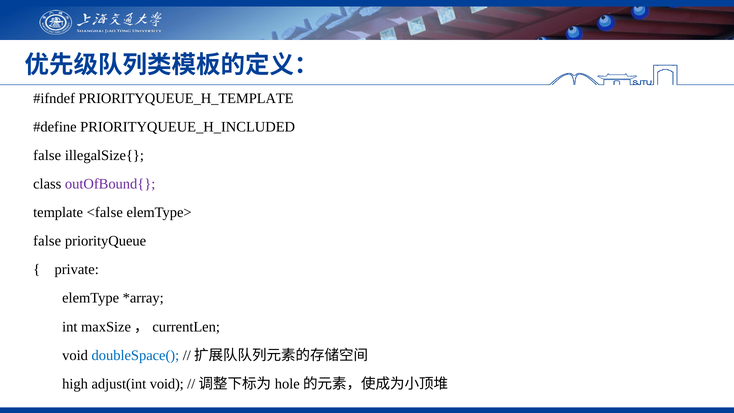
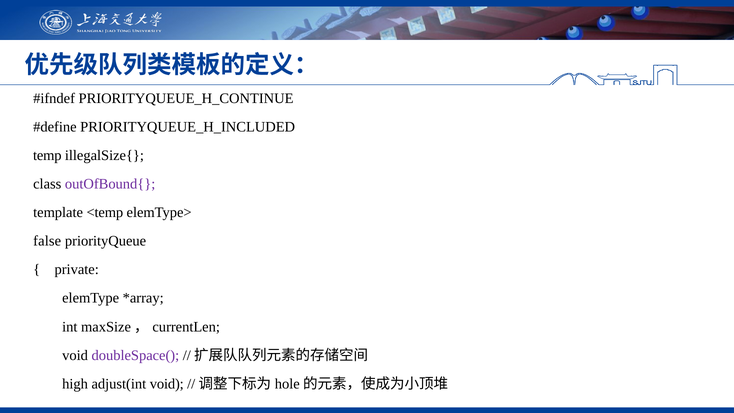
PRIORITYQUEUE_H_TEMPLATE: PRIORITYQUEUE_H_TEMPLATE -> PRIORITYQUEUE_H_CONTINUE (186, 98)
false: false -> temp (47, 155)
<false: <false -> <temp (105, 212)
doubleSpace( colour: blue -> purple (135, 355)
